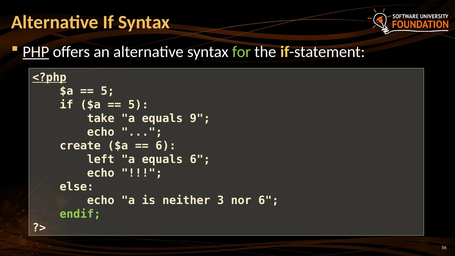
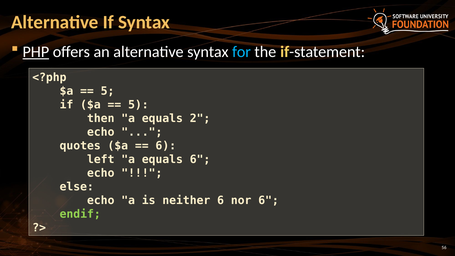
for colour: light green -> light blue (241, 52)
<?php underline: present -> none (49, 78)
take: take -> then (101, 119)
9: 9 -> 2 (200, 119)
create: create -> quotes (80, 146)
neither 3: 3 -> 6 (221, 200)
